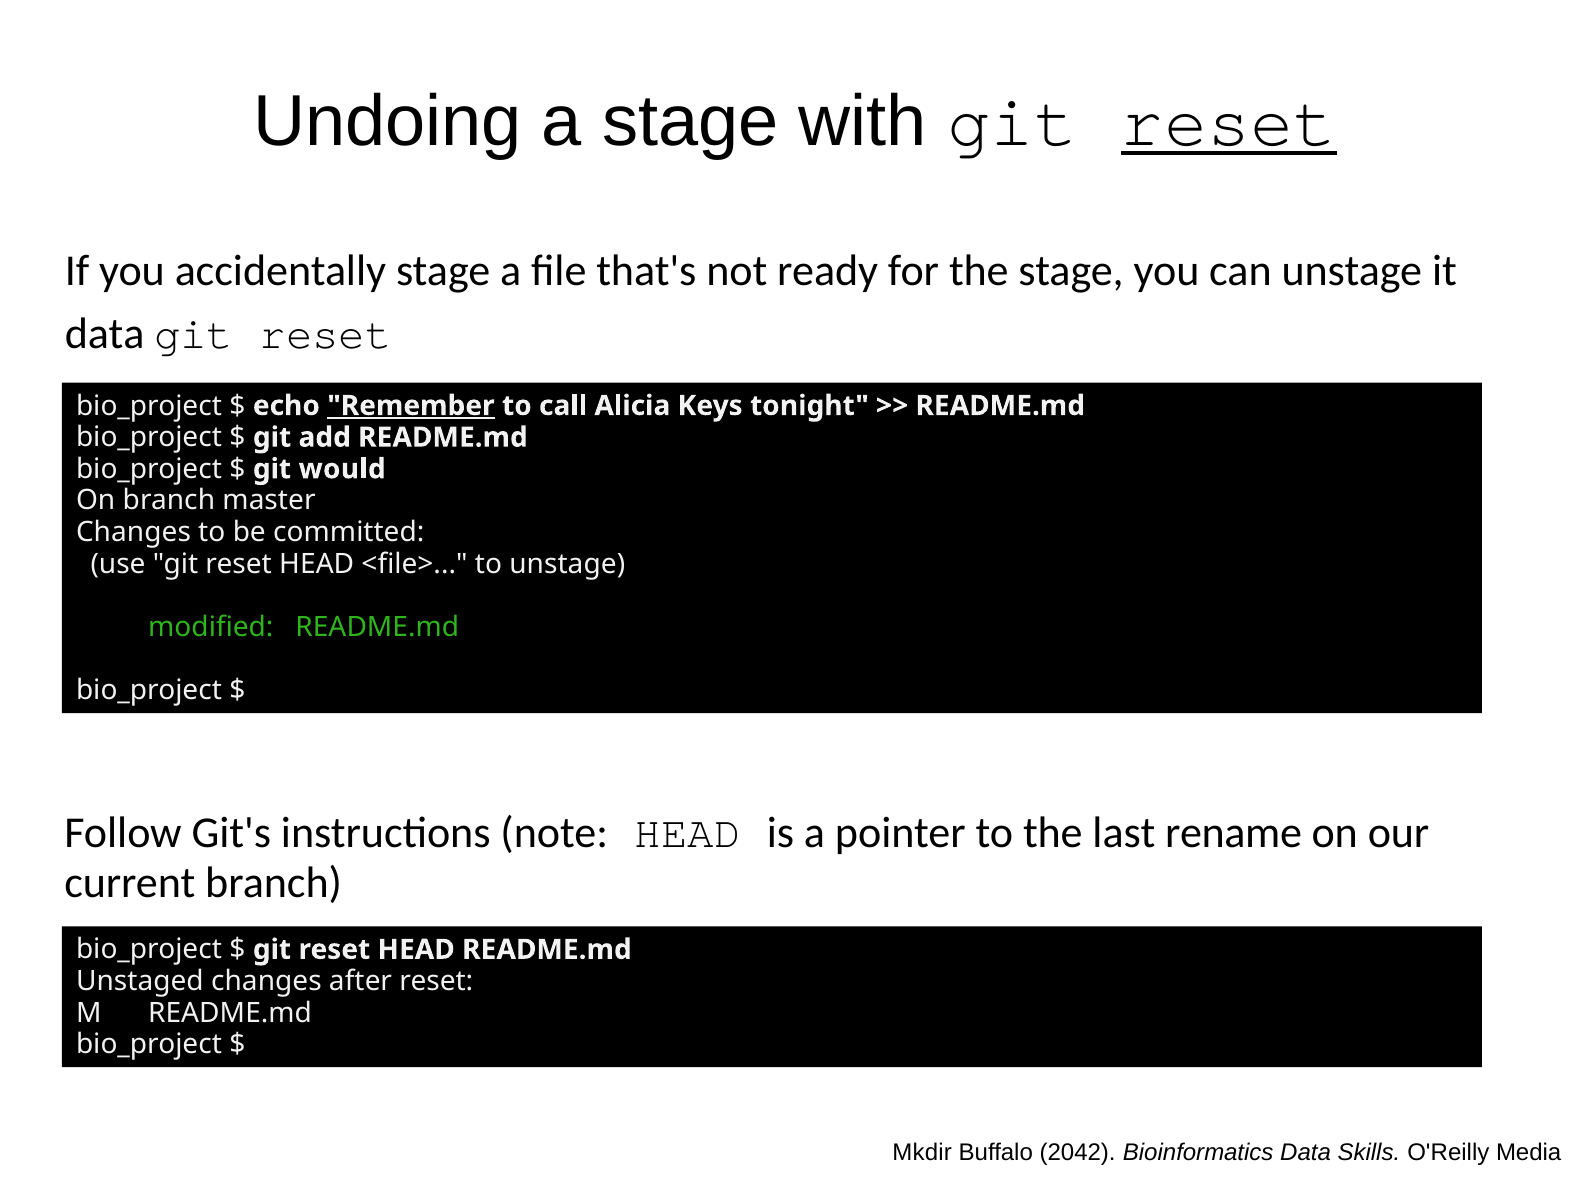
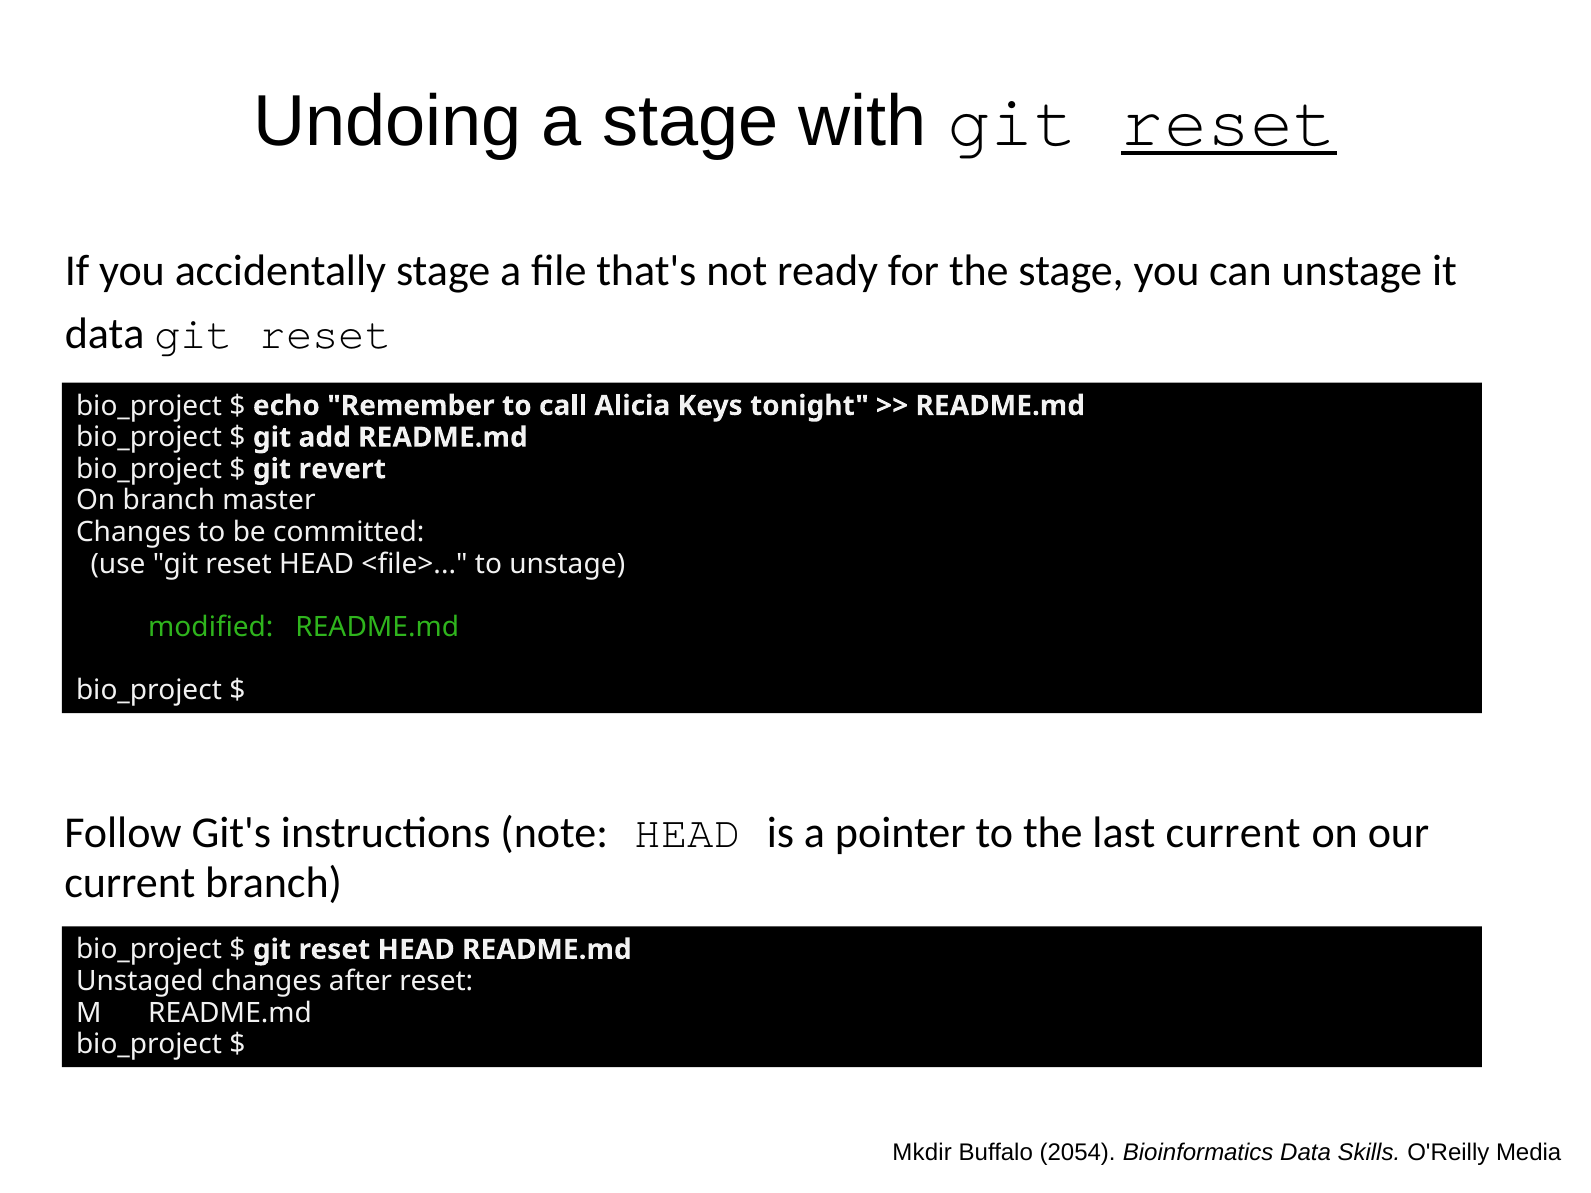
Remember underline: present -> none (411, 406)
would: would -> revert (342, 469)
last rename: rename -> current (1233, 833)
2042: 2042 -> 2054 (1078, 1153)
